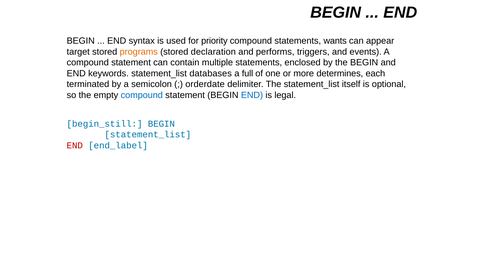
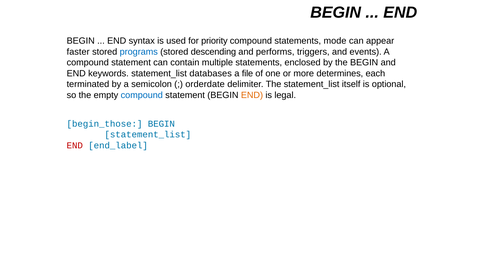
wants: wants -> mode (335, 41)
target: target -> faster (78, 52)
programs colour: orange -> blue (139, 52)
declaration: declaration -> descending (213, 52)
full: full -> file (247, 73)
END colour: blue -> orange (252, 95)
begin_still: begin_still -> begin_those (105, 124)
